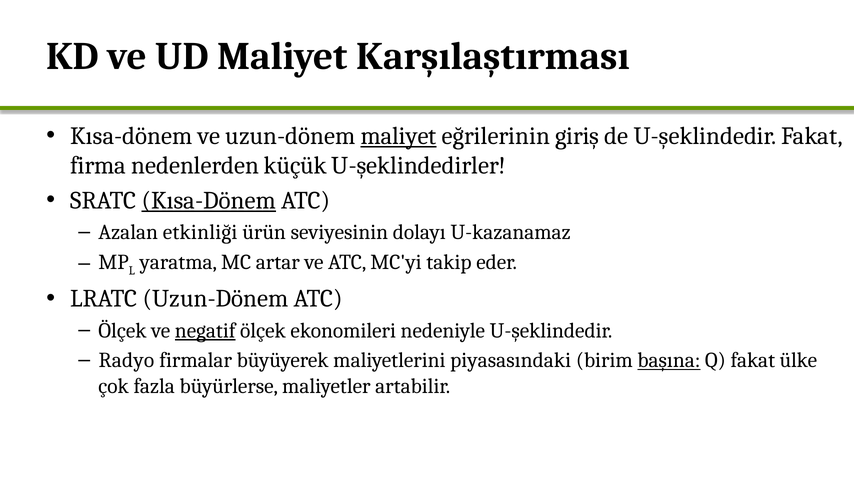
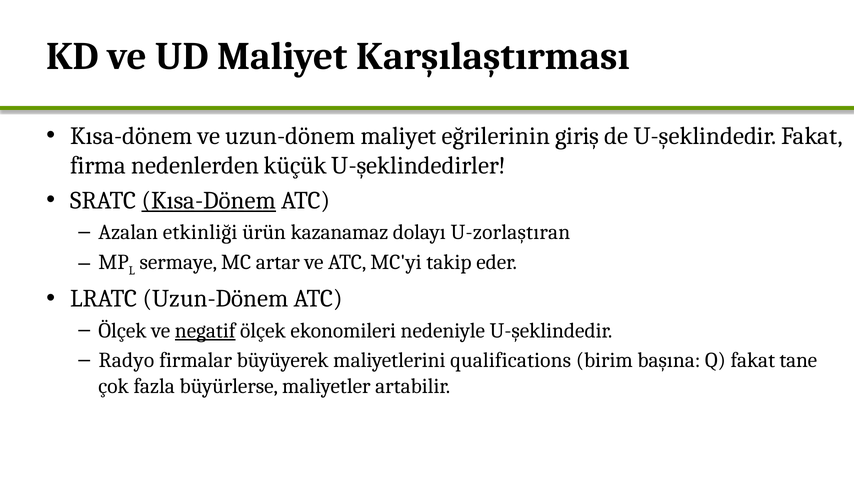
maliyet underline: present -> none (399, 136)
seviyesinin: seviyesinin -> kazanamaz (339, 233)
U-kazanamaz: U-kazanamaz -> U-zorlaştıran (510, 233)
yaratma: yaratma -> sermaye (178, 262)
piyasasındaki: piyasasındaki -> qualifications (511, 361)
başına underline: present -> none (669, 361)
ülke: ülke -> tane (798, 361)
